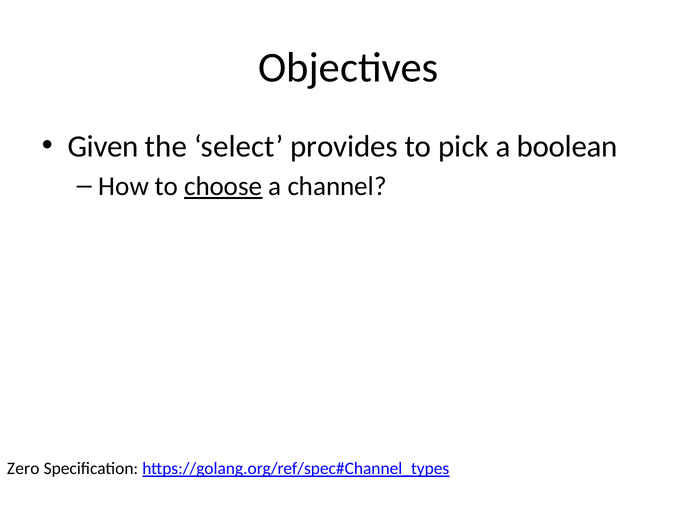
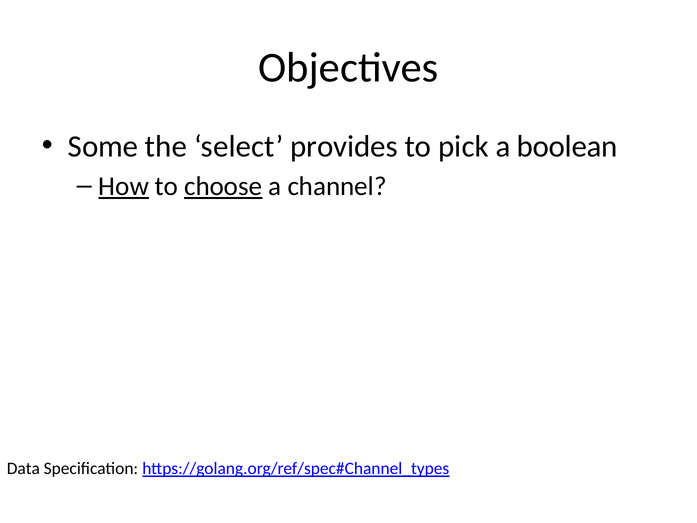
Given: Given -> Some (103, 146)
How underline: none -> present (124, 186)
Zero: Zero -> Data (23, 468)
